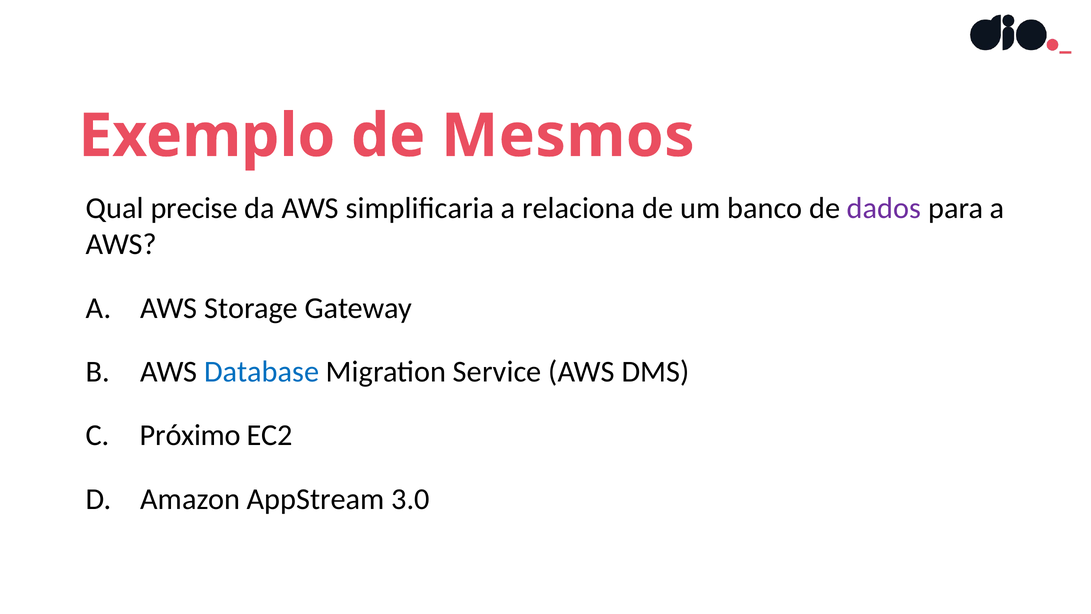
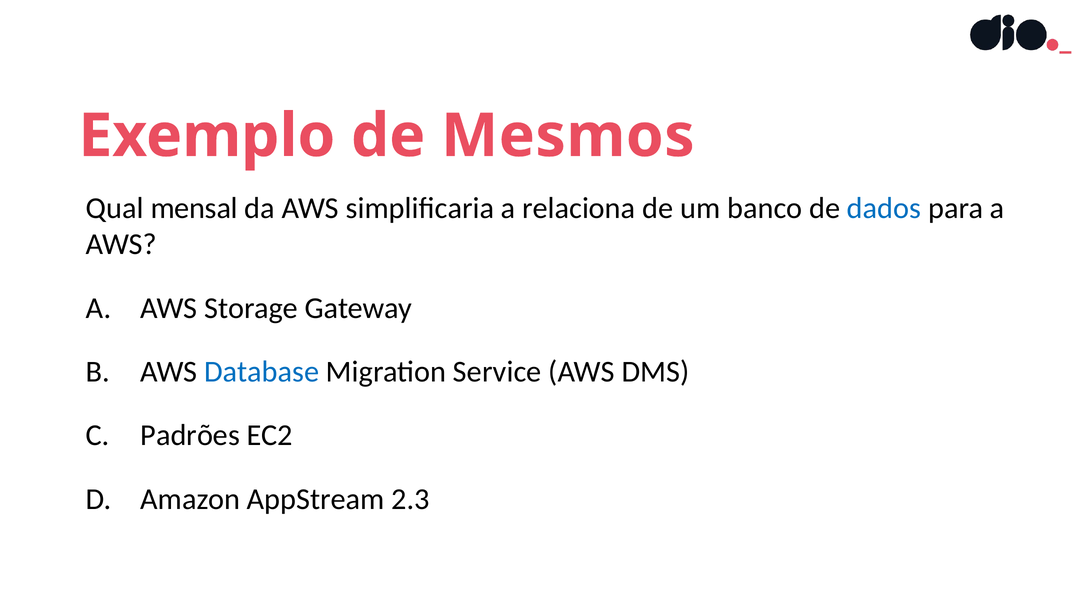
precise: precise -> mensal (194, 208)
dados colour: purple -> blue (884, 208)
Próximo: Próximo -> Padrões (190, 435)
3.0: 3.0 -> 2.3 (410, 499)
